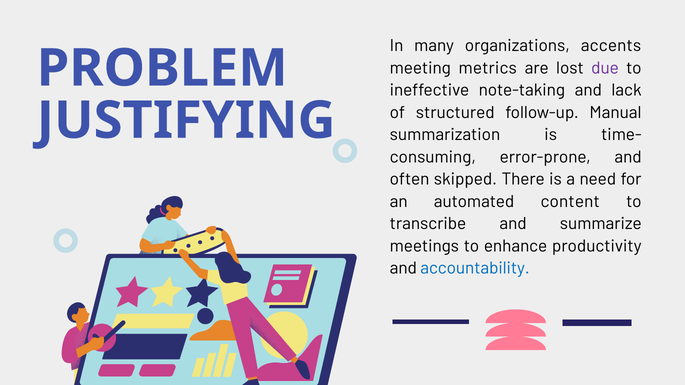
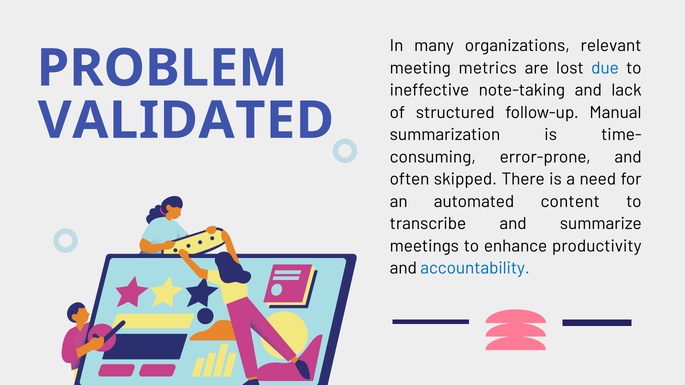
accents: accents -> relevant (611, 46)
due colour: purple -> blue (605, 68)
JUSTIFYING: JUSTIFYING -> VALIDATED (186, 121)
